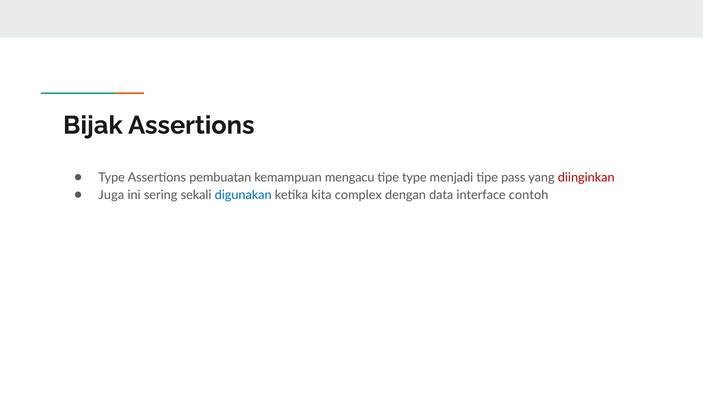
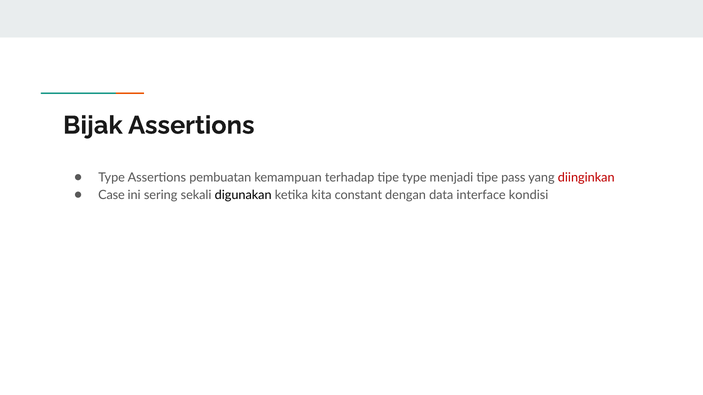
mengacu: mengacu -> terhadap (350, 178)
Juga: Juga -> Case (111, 195)
digunakan colour: blue -> black (243, 195)
complex: complex -> constant (358, 195)
contoh: contoh -> kondisi (529, 195)
